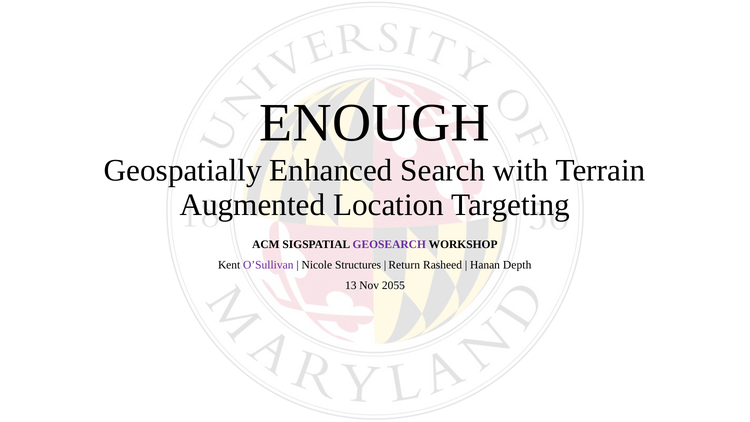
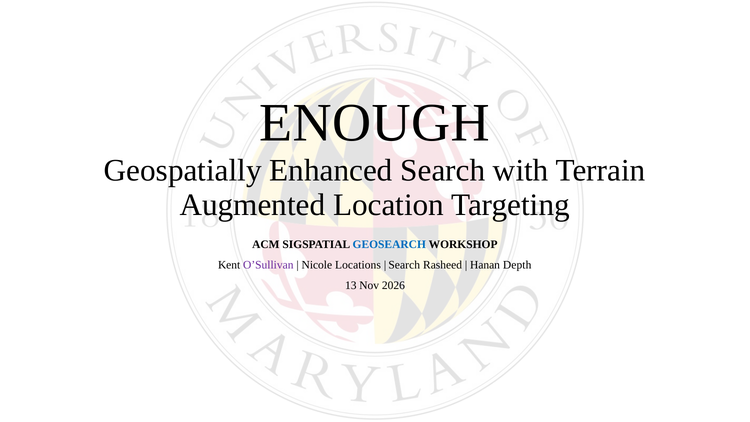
GEOSEARCH colour: purple -> blue (389, 244)
Structures: Structures -> Locations (358, 265)
Return: Return -> Search (404, 265)
2055: 2055 -> 2026 (393, 285)
